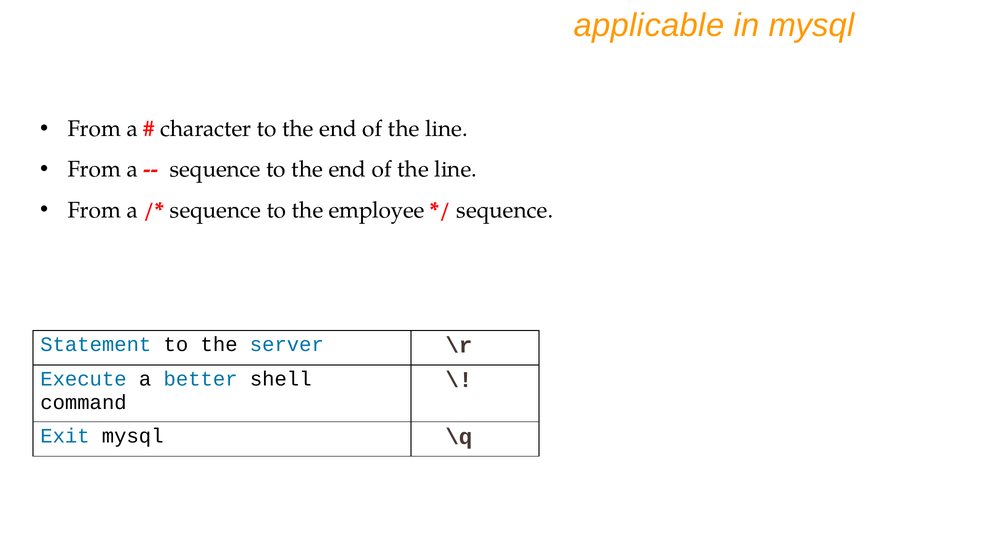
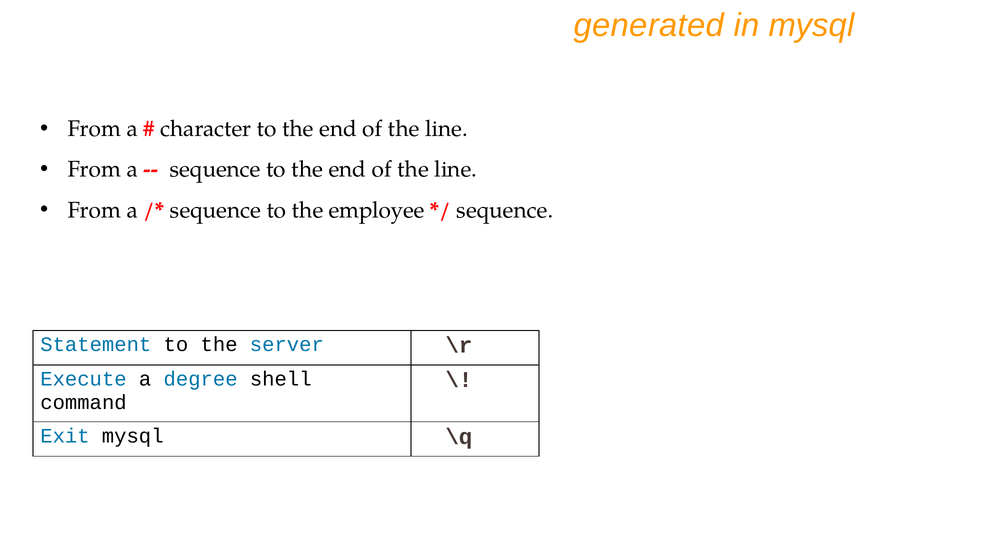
applicable: applicable -> generated (649, 26)
better: better -> degree (201, 379)
